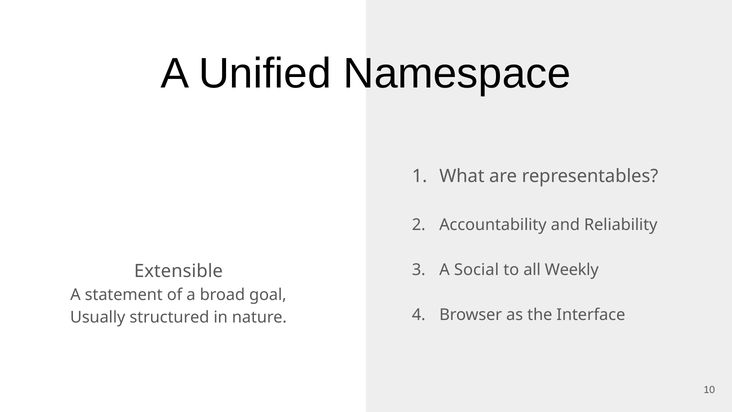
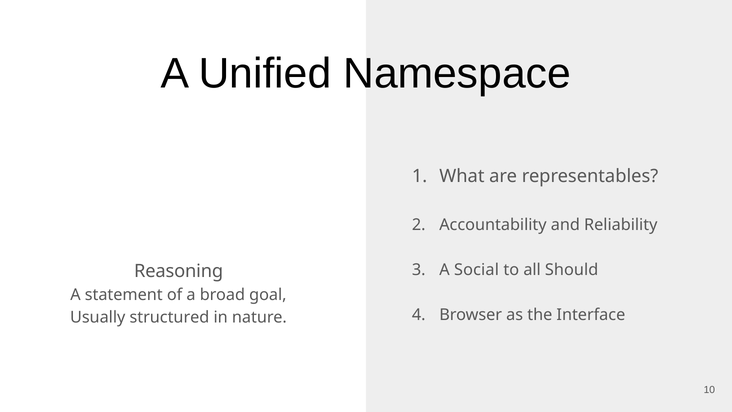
Weekly: Weekly -> Should (572, 270)
Extensible: Extensible -> Reasoning (179, 271)
